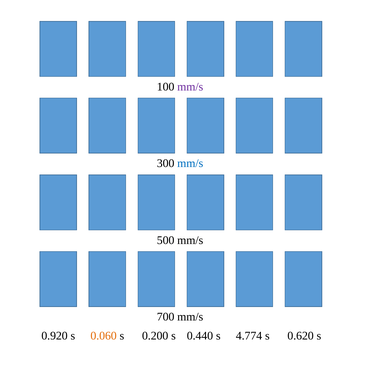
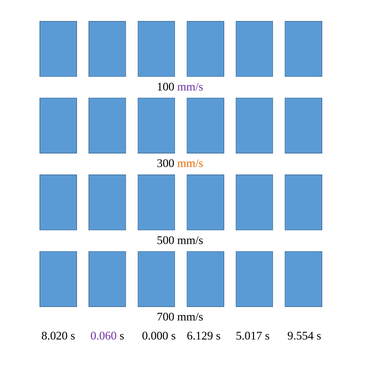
mm/s colour: blue -> orange (190, 163)
0.920: 0.920 -> 8.020 (55, 336)
0.060 colour: orange -> purple (104, 336)
0.200: 0.200 -> 0.000 (155, 336)
0.440: 0.440 -> 6.129 (200, 336)
4.774: 4.774 -> 5.017 (249, 336)
0.620: 0.620 -> 9.554 (301, 336)
